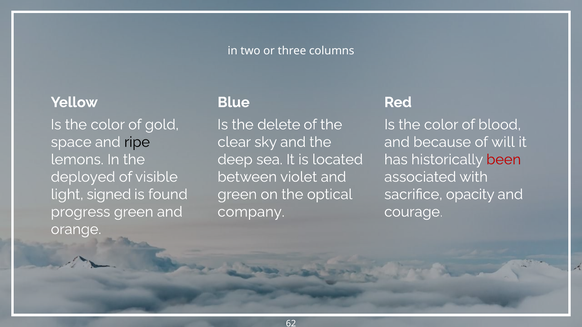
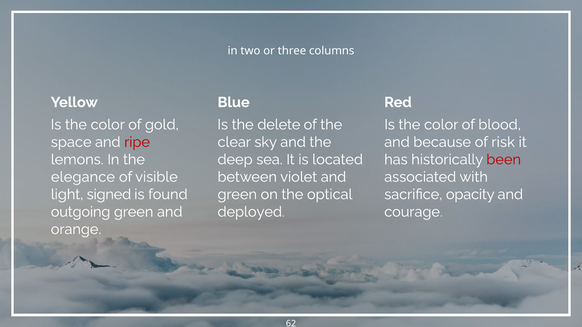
ripe colour: black -> red (137, 142)
will: will -> risk (503, 142)
deployed: deployed -> elegance (83, 177)
progress: progress -> outgoing (81, 212)
company: company -> deployed (251, 212)
